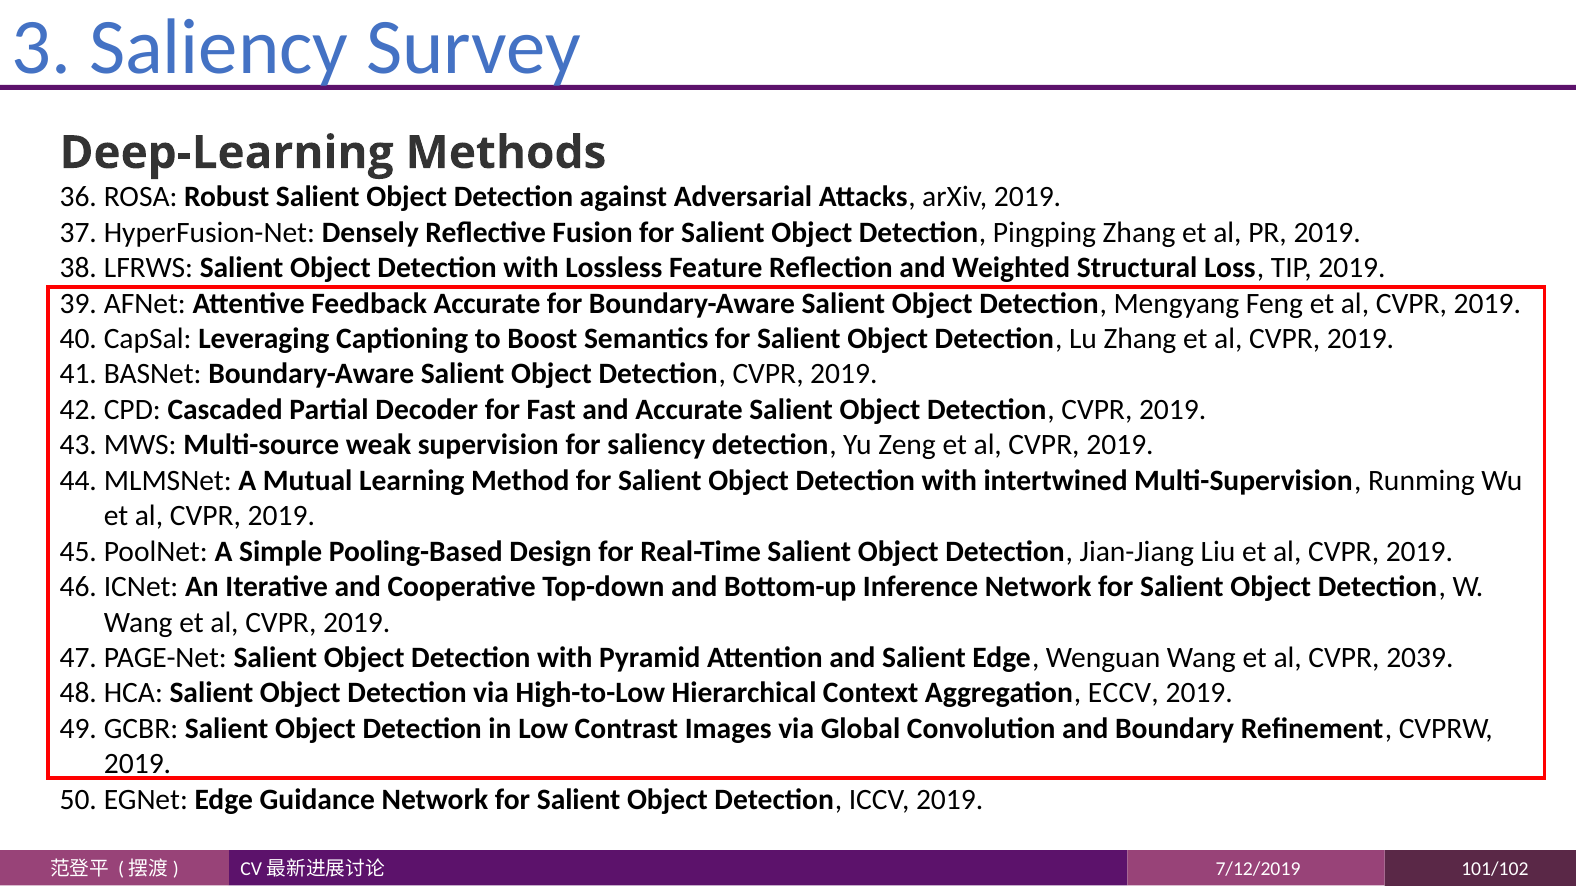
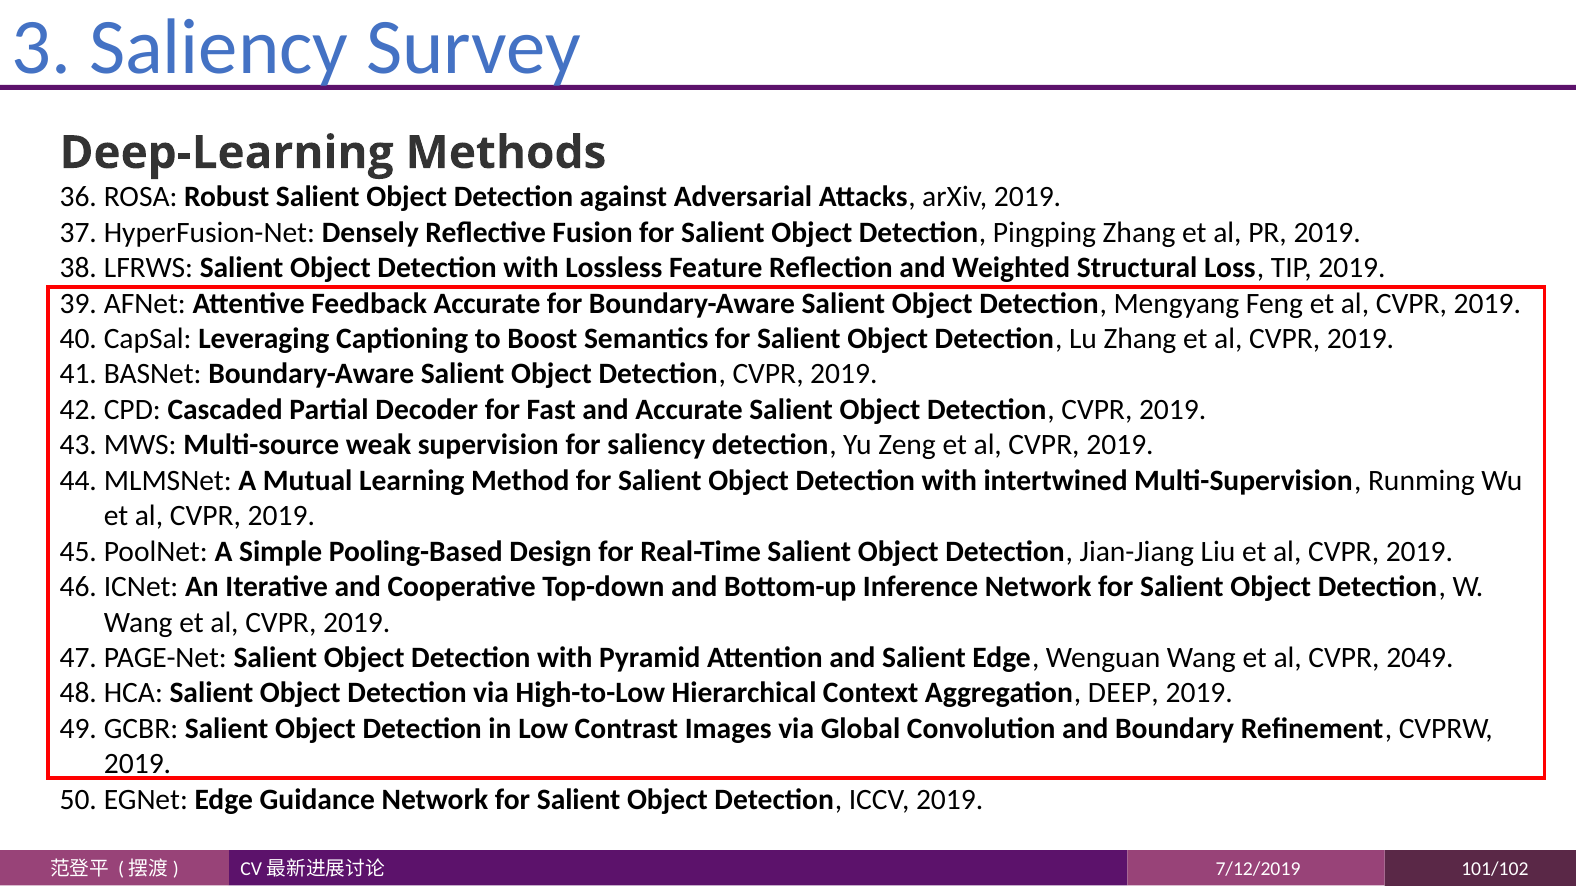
2039: 2039 -> 2049 (1420, 658)
ECCV: ECCV -> DEEP (1123, 694)
